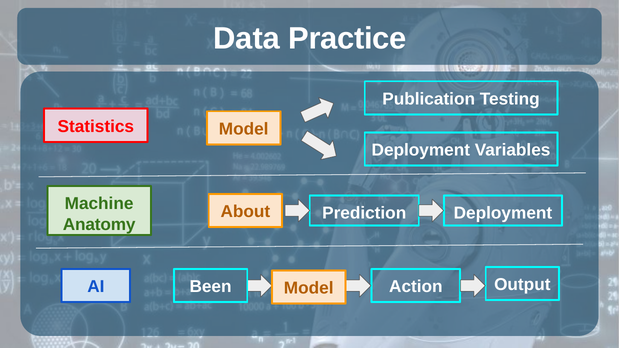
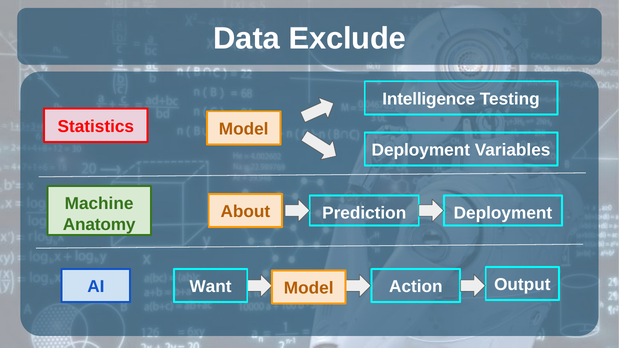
Practice: Practice -> Exclude (347, 39)
Publication: Publication -> Intelligence (429, 99)
Been: Been -> Want (211, 287)
